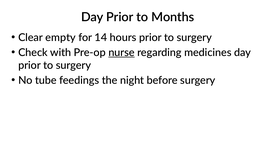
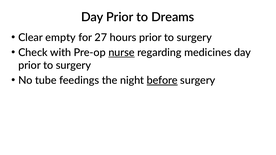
Months: Months -> Dreams (173, 17)
14: 14 -> 27 (101, 38)
before underline: none -> present (162, 81)
